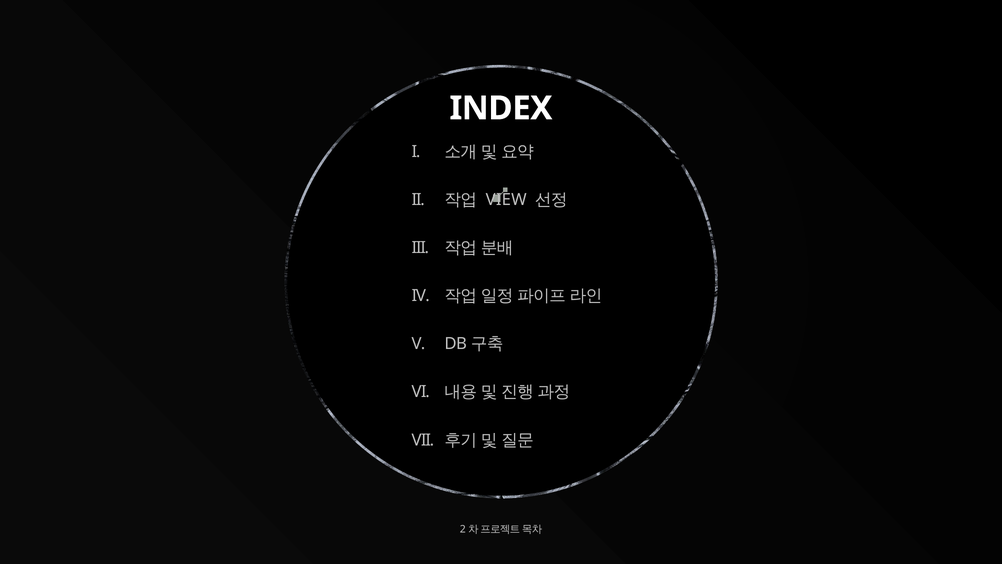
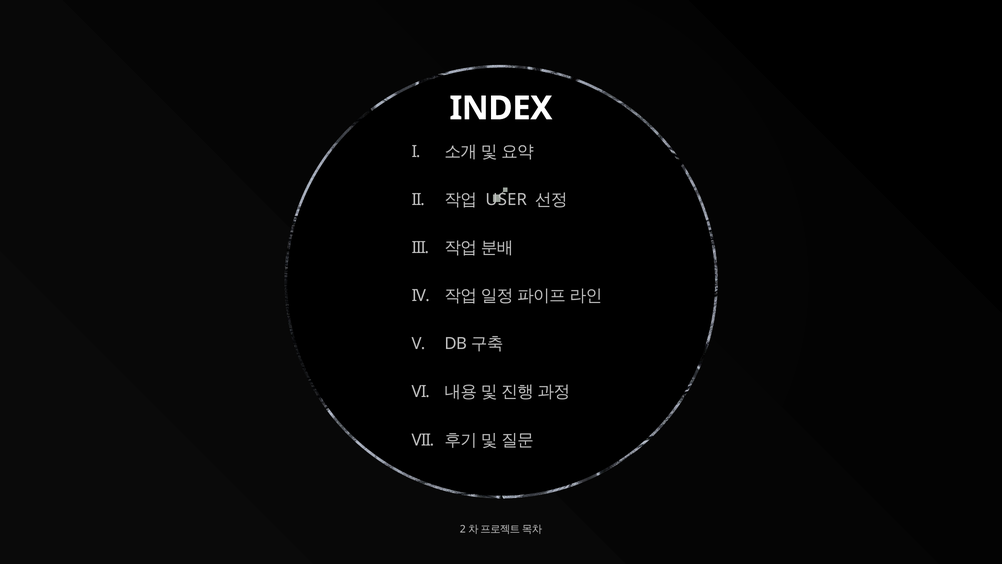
VIEW: VIEW -> USER (506, 200)
